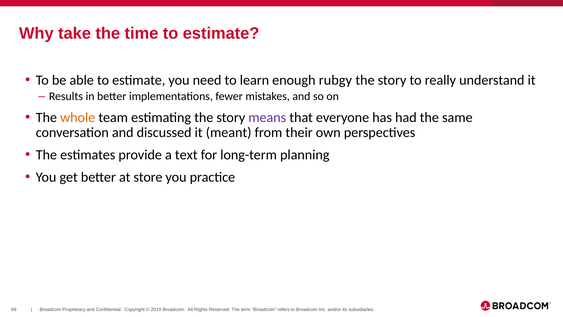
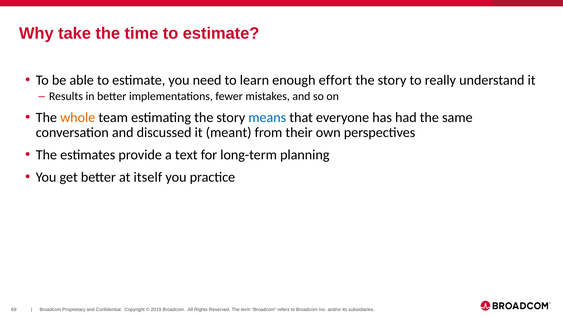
rubgy: rubgy -> effort (335, 80)
means colour: purple -> blue (267, 117)
store: store -> itself (148, 177)
